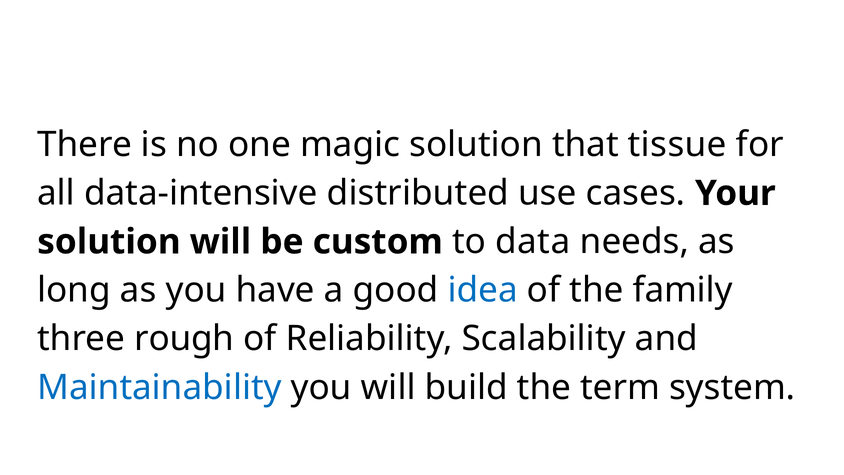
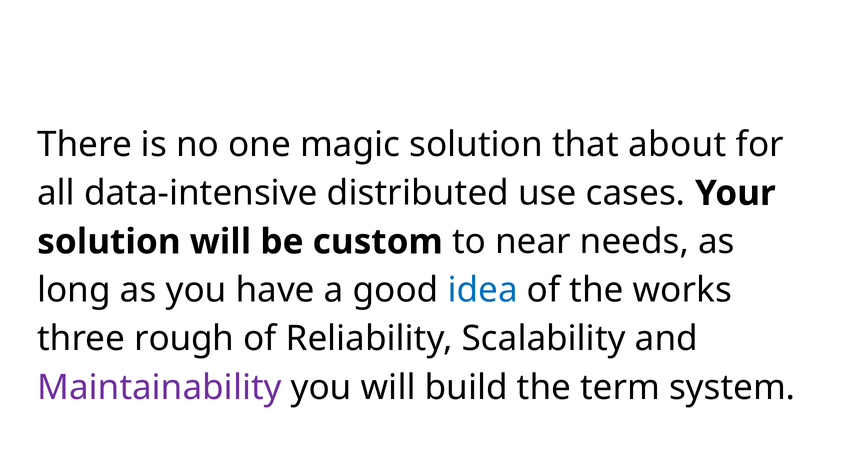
tissue: tissue -> about (677, 145)
data: data -> near (533, 242)
family: family -> works (682, 290)
Maintainability colour: blue -> purple (159, 387)
